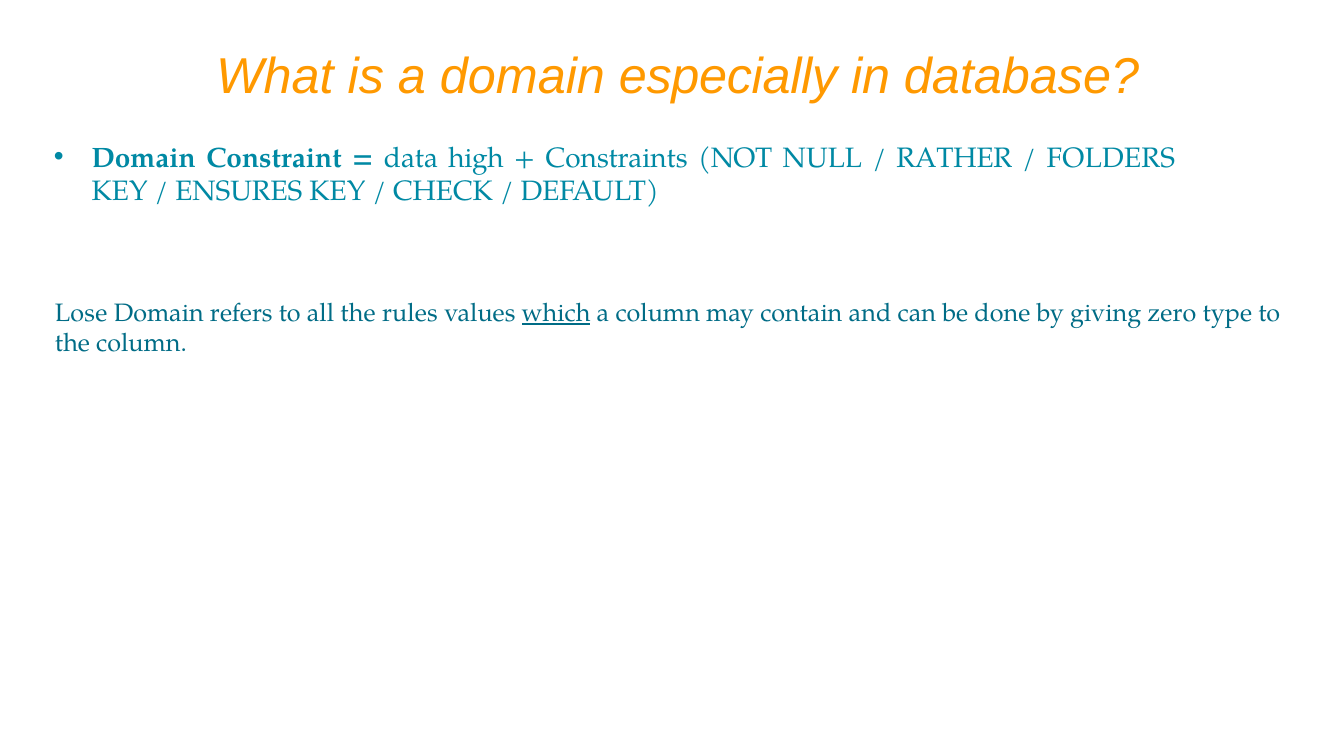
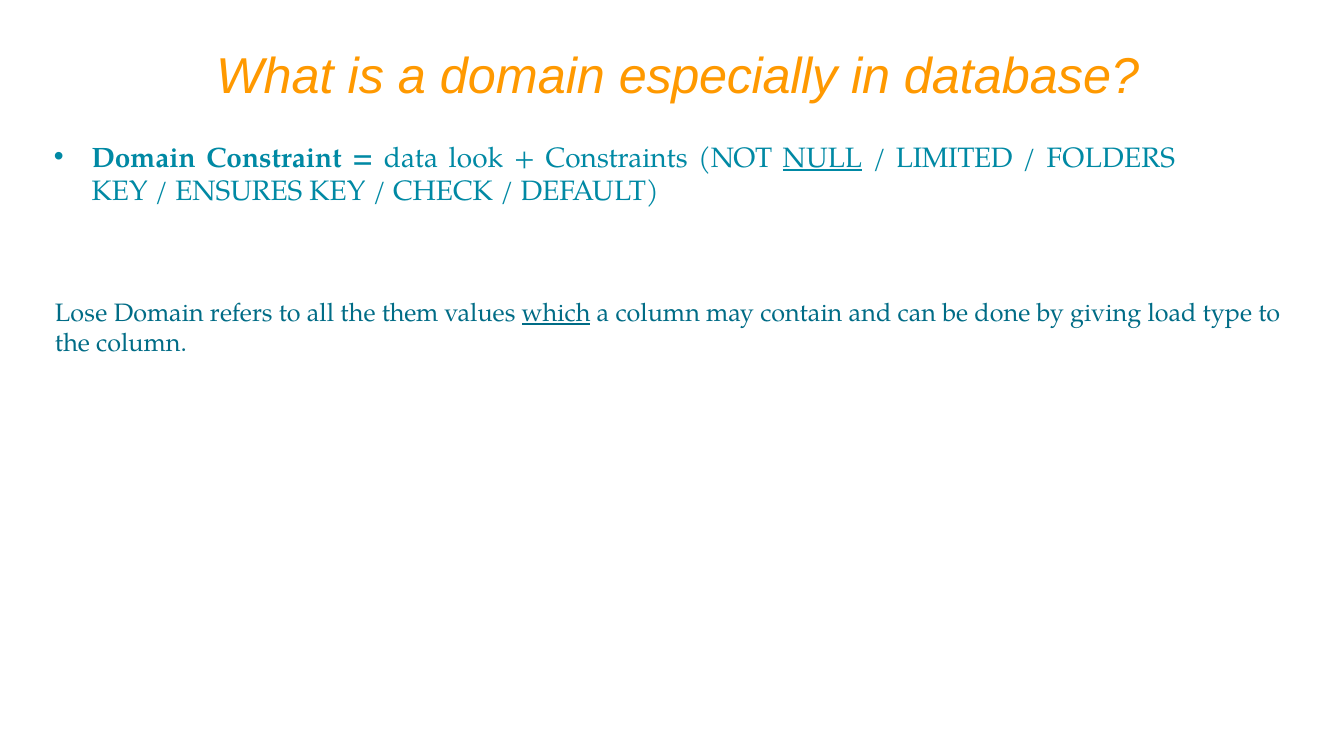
high: high -> look (476, 158)
NULL underline: none -> present (822, 158)
RATHER: RATHER -> LIMITED (954, 158)
rules: rules -> them (410, 313)
zero: zero -> load (1172, 313)
